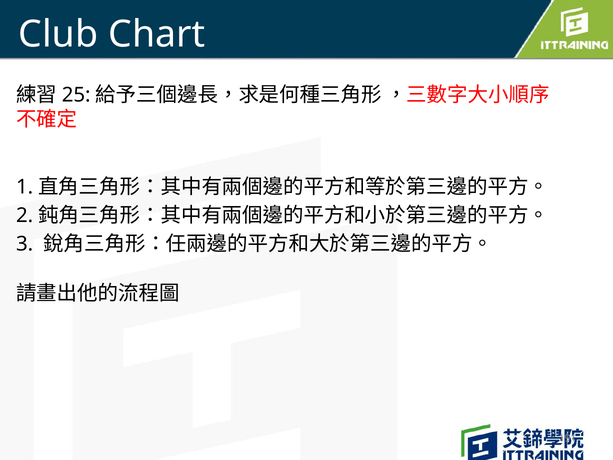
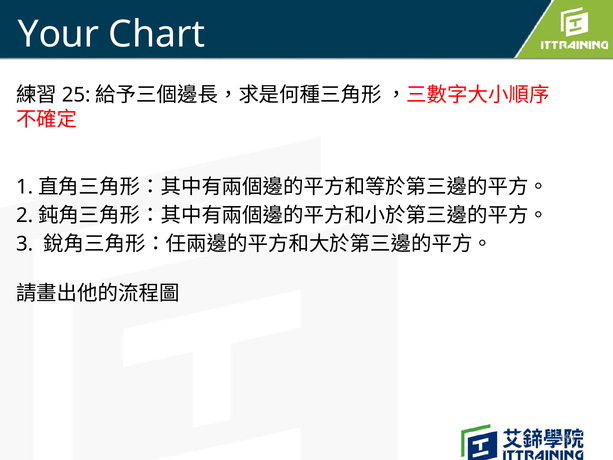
Club: Club -> Your (59, 34)
